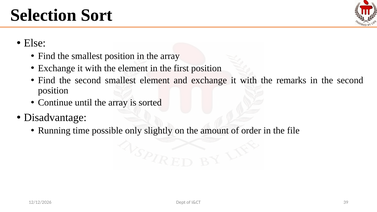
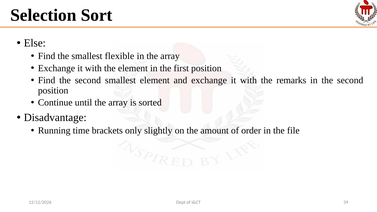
smallest position: position -> flexible (120, 56)
possible: possible -> brackets (107, 131)
